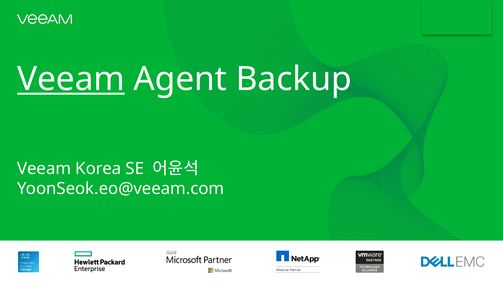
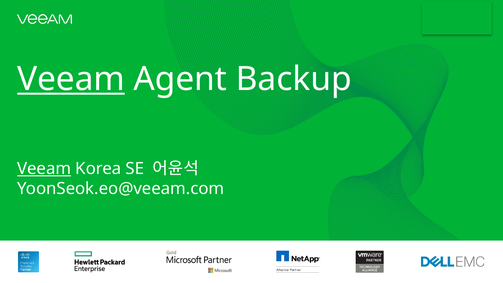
Veeam underline: none -> present (44, 169)
